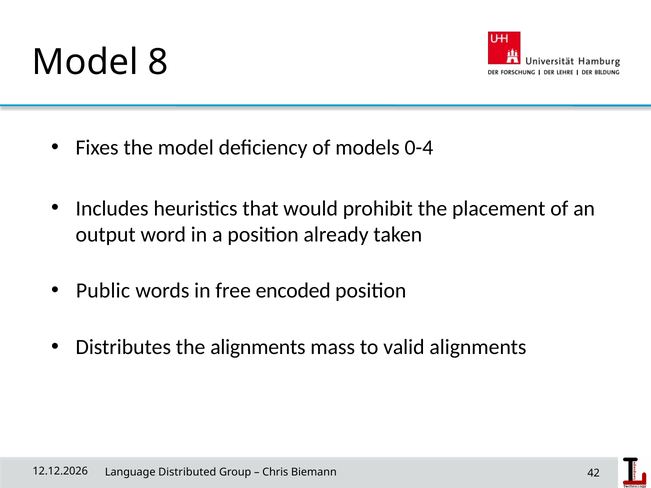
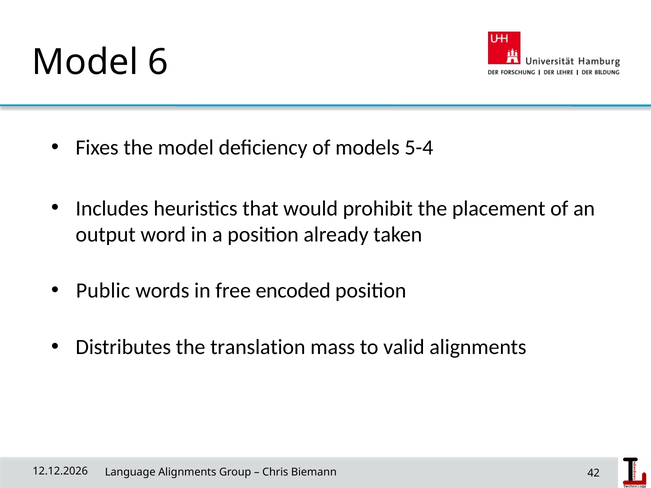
8: 8 -> 6 (158, 62)
0-4: 0-4 -> 5-4 (419, 148)
the alignments: alignments -> translation (258, 347)
Language Distributed: Distributed -> Alignments (187, 472)
